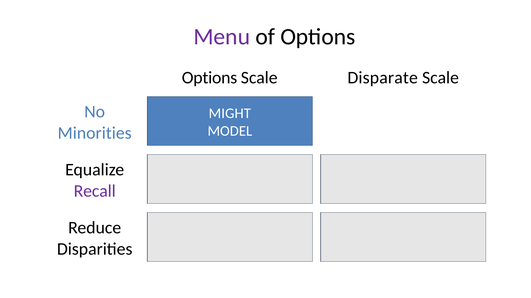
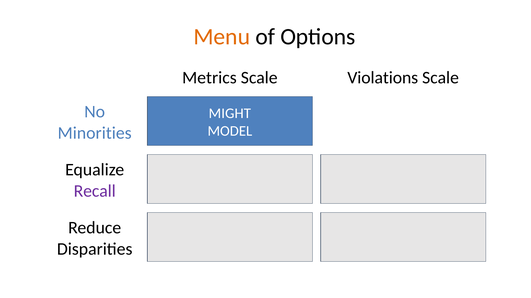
Menu colour: purple -> orange (222, 37)
Options: Options -> Metrics (209, 78)
Disparate: Disparate -> Violations (383, 78)
